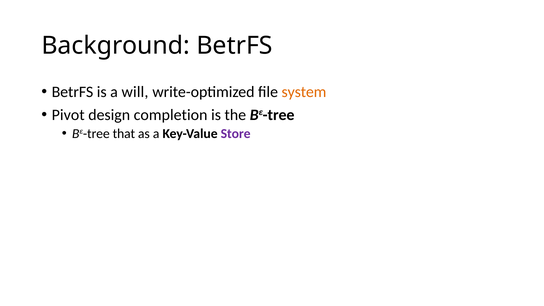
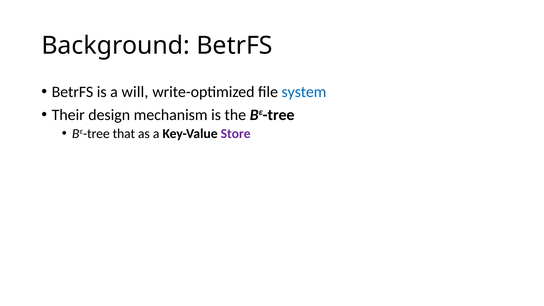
system colour: orange -> blue (304, 92)
Pivot: Pivot -> Their (68, 115)
completion: completion -> mechanism (171, 115)
